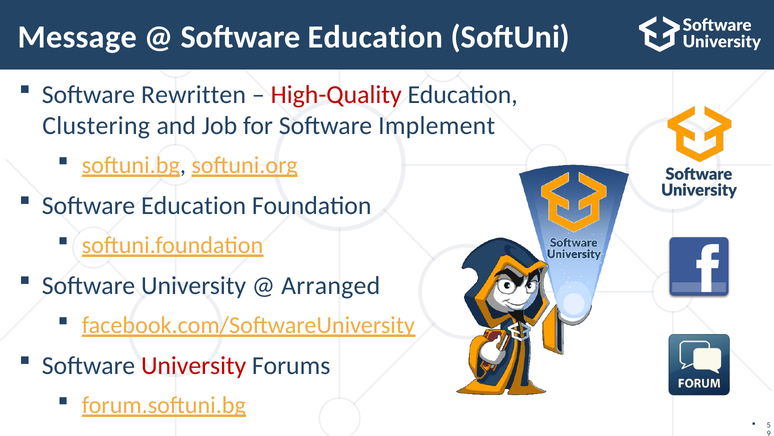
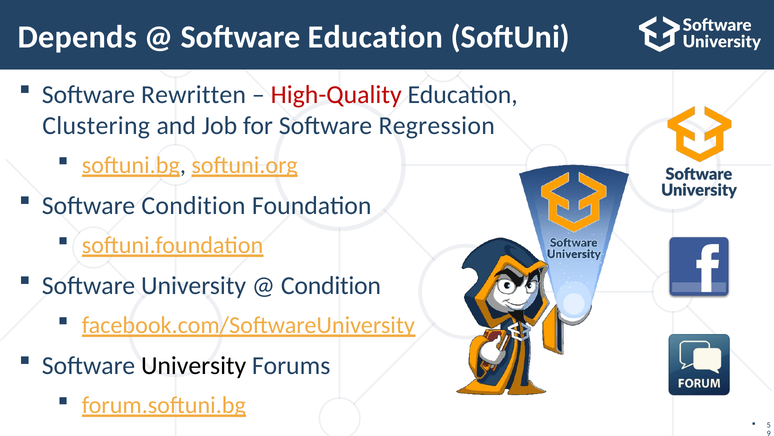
Message: Message -> Depends (77, 37)
Implement: Implement -> Regression (437, 125)
Education: Education -> Condition (193, 205)
Arranged: Arranged -> Condition (331, 285)
University colour: red -> black (194, 365)
